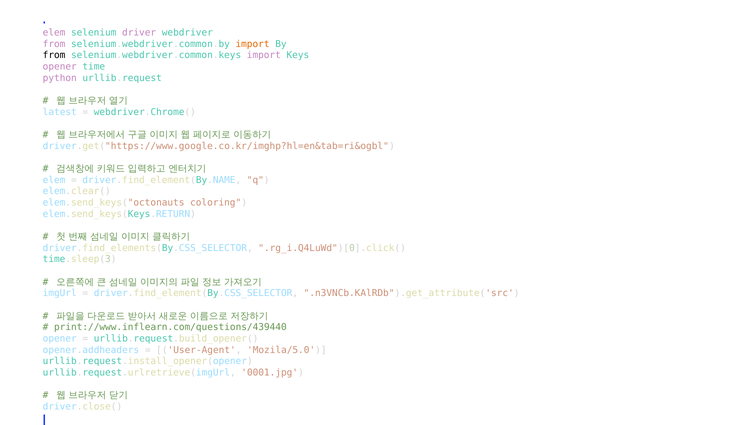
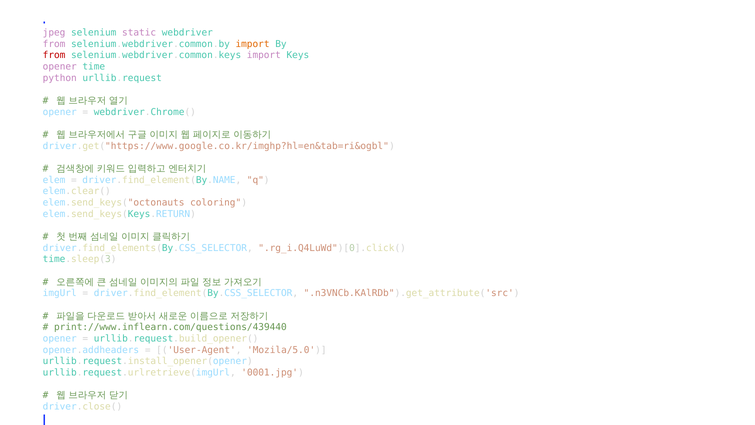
elem: elem -> jpeg (54, 33)
driver: driver -> static (139, 33)
from colour: black -> red (54, 55)
latest: latest -> opener (60, 112)
